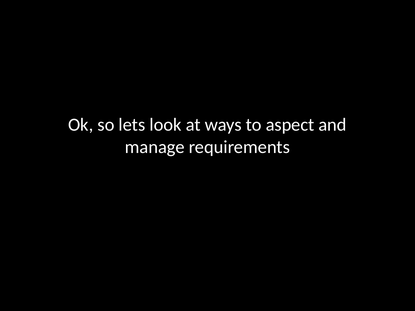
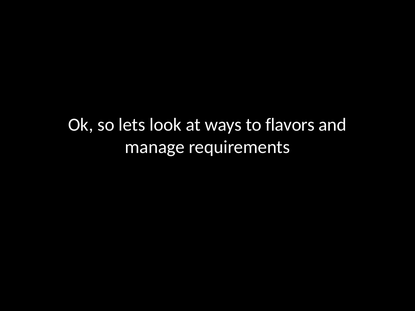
aspect: aspect -> flavors (290, 125)
